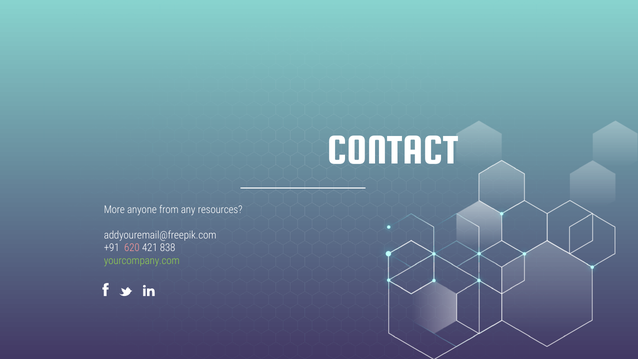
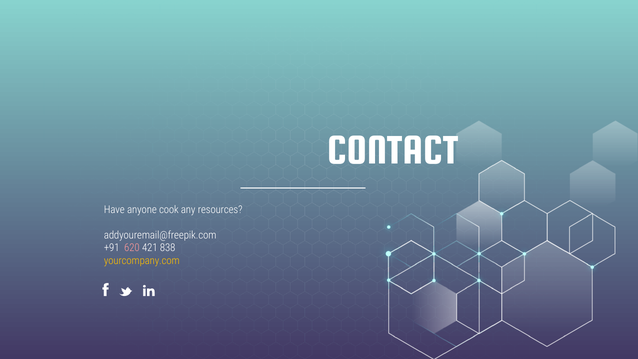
More: More -> Have (114, 210)
from: from -> cook (169, 210)
yourcompany.com colour: light green -> yellow (142, 261)
